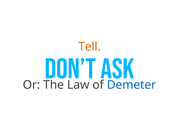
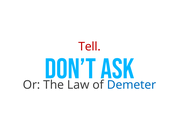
Tell colour: orange -> red (90, 47)
